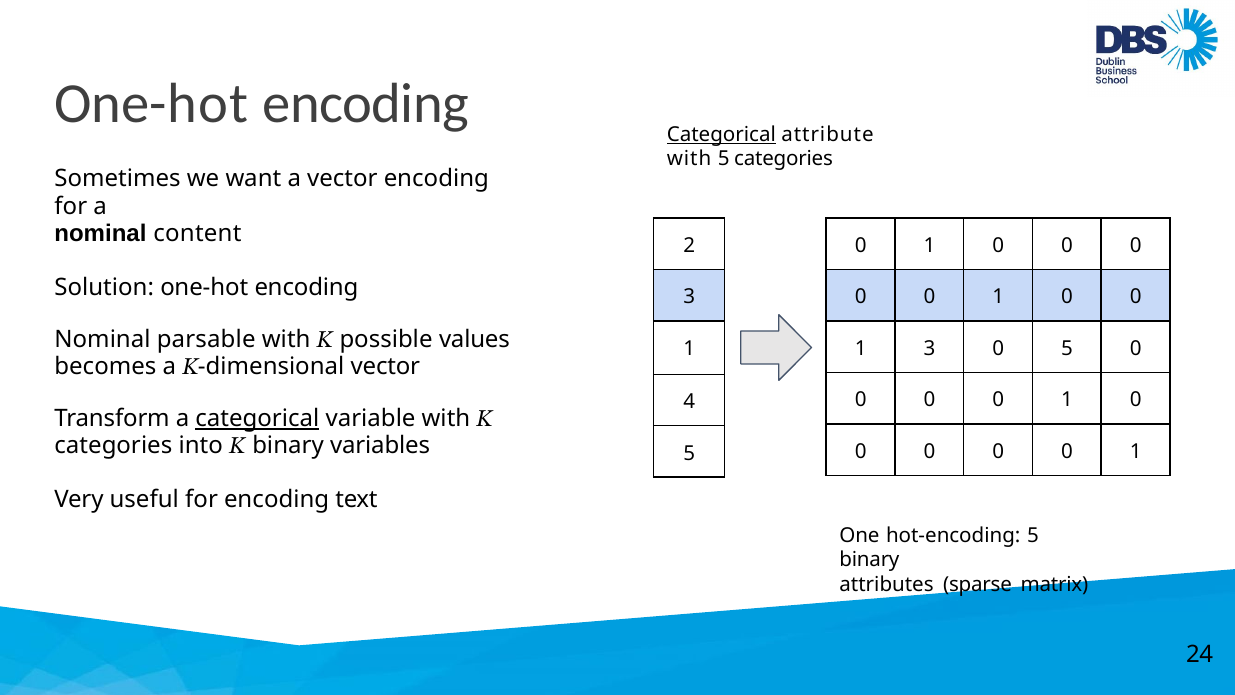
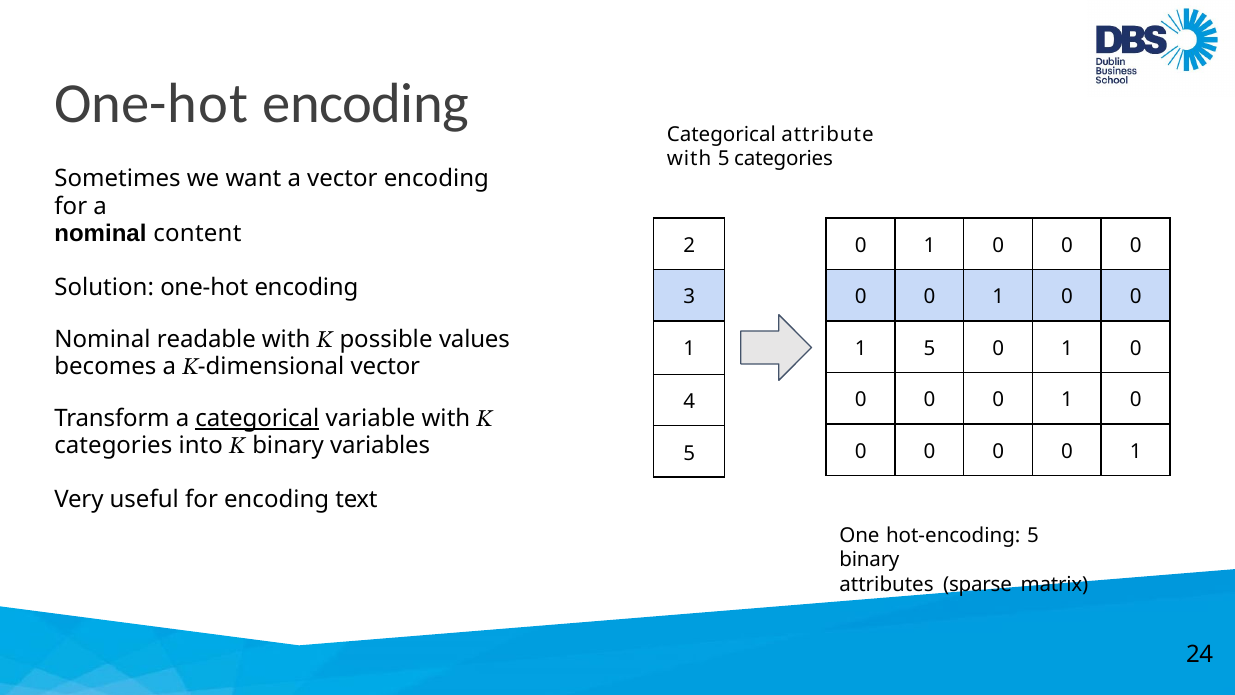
Categorical underline: present -> none (721, 134)
parsable: parsable -> readable (206, 339)
1 3: 3 -> 5 (929, 348)
5: 5 -> 1 (1067, 348)
